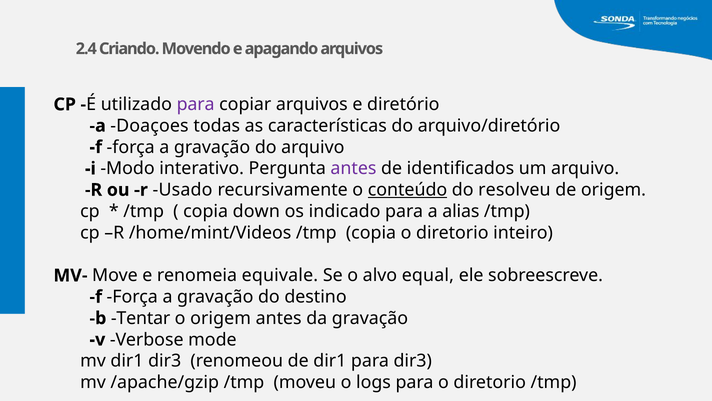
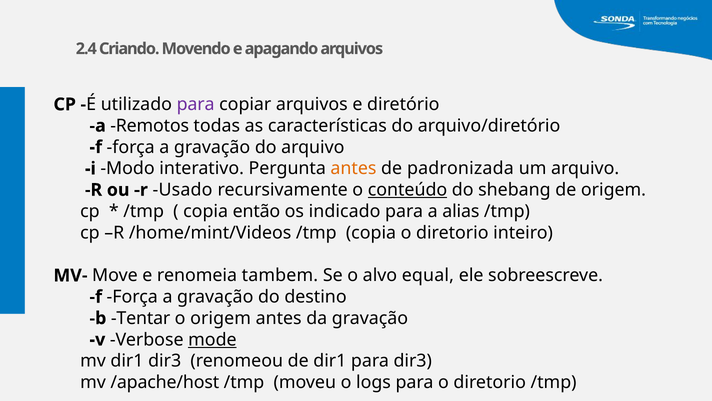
Doaçoes: Doaçoes -> Remotos (150, 126)
antes colour: purple -> orange (353, 168)
identificados: identificados -> padronizada (460, 168)
resolveu: resolveu -> shebang (514, 190)
down: down -> então (256, 211)
equivale: equivale -> tambem (280, 275)
mode underline: none -> present (212, 339)
/apache/gzip: /apache/gzip -> /apache/host (165, 382)
